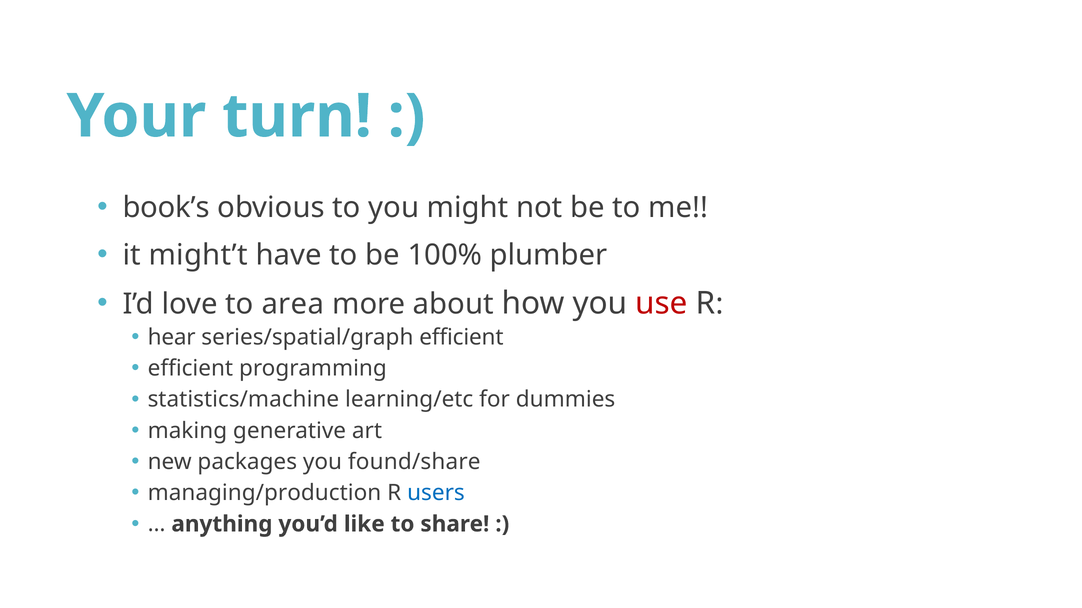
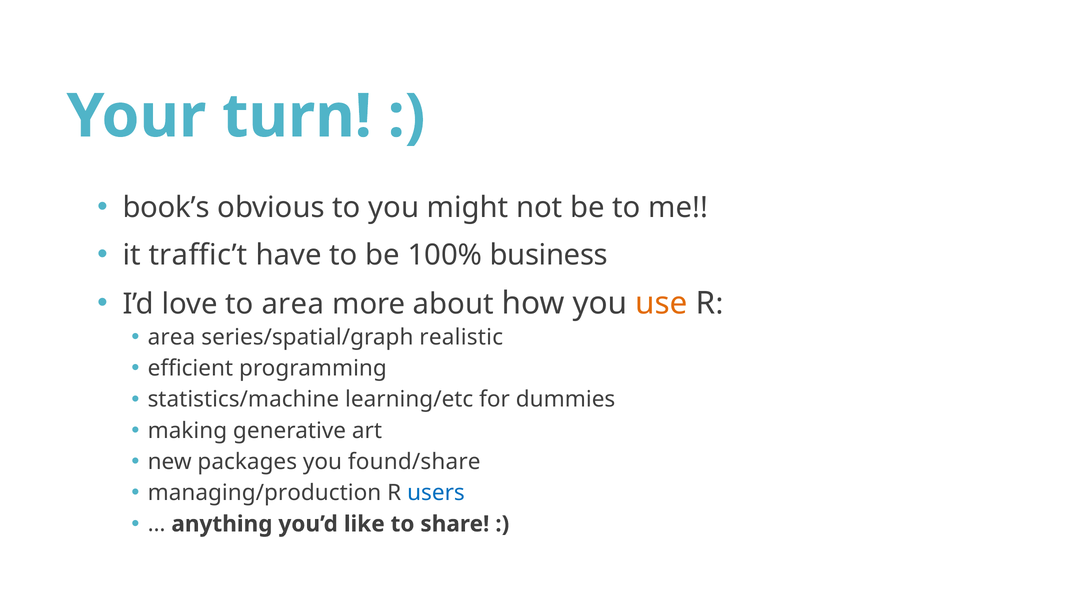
might’t: might’t -> traffic’t (198, 255)
plumber: plumber -> business (549, 255)
use colour: red -> orange (662, 304)
hear: hear -> area (171, 338)
series/spatial/graph efficient: efficient -> realistic (461, 338)
